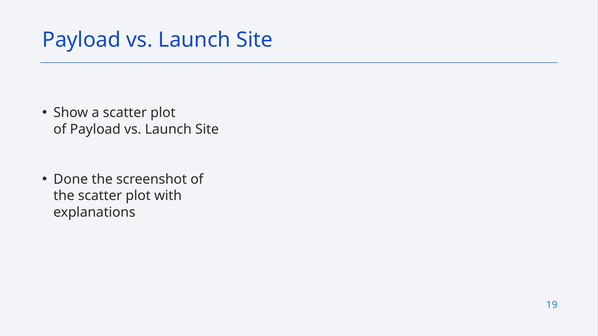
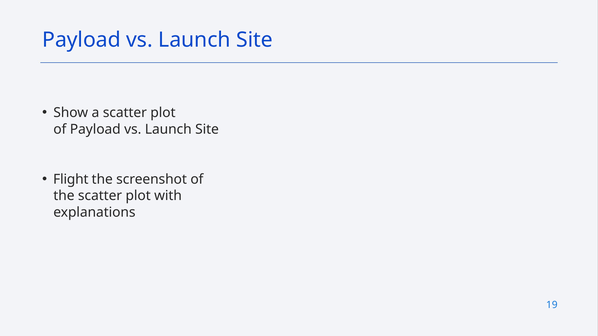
Done: Done -> Flight (71, 180)
